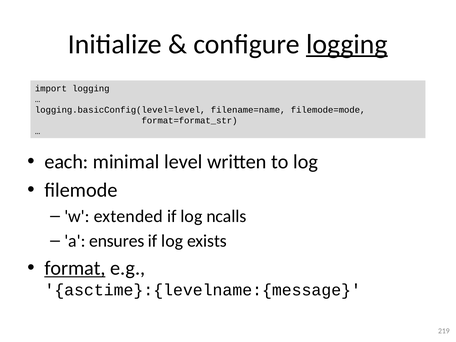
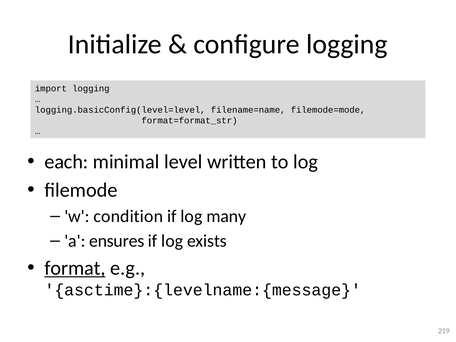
logging underline: present -> none (347, 44)
extended: extended -> condition (128, 216)
ncalls: ncalls -> many (226, 216)
